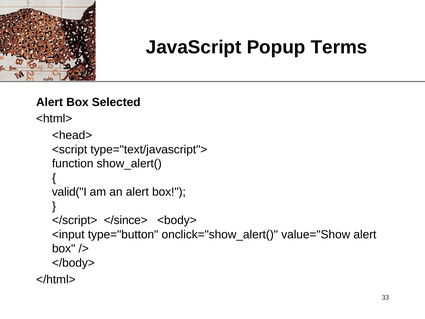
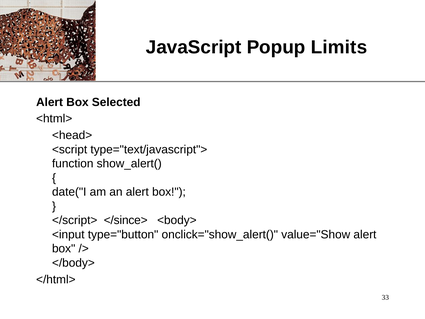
Terms: Terms -> Limits (339, 47)
valid("I: valid("I -> date("I (69, 192)
